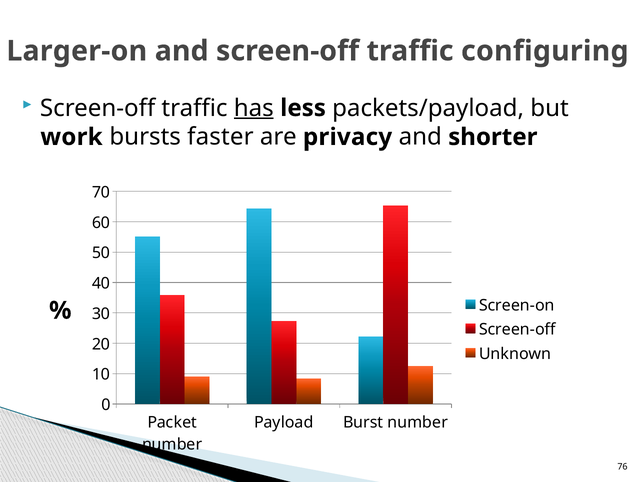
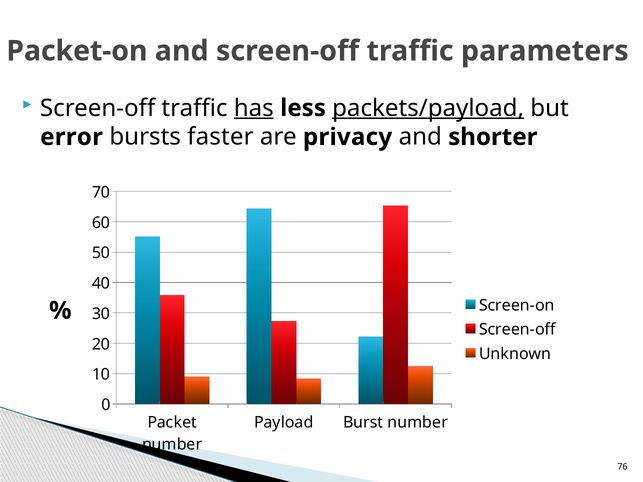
Larger-on: Larger-on -> Packet-on (77, 51)
configuring: configuring -> parameters (545, 51)
packets/payload underline: none -> present (428, 108)
work: work -> error (72, 137)
